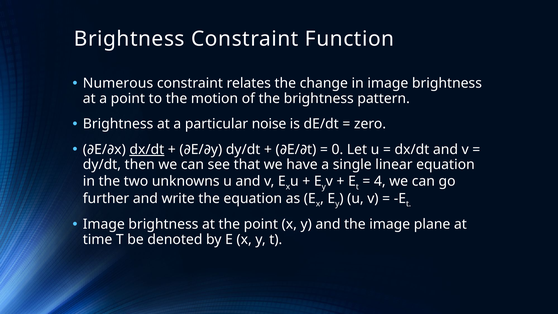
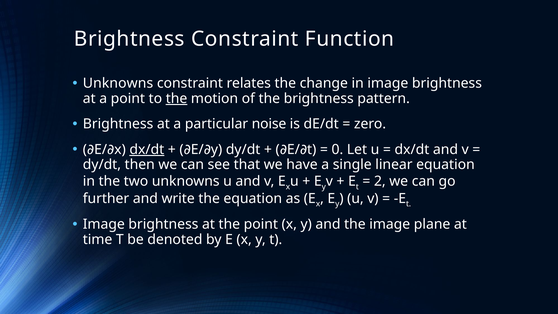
Numerous: Numerous -> Unknowns (118, 83)
the underline: none -> present (177, 98)
4: 4 -> 2 (380, 181)
